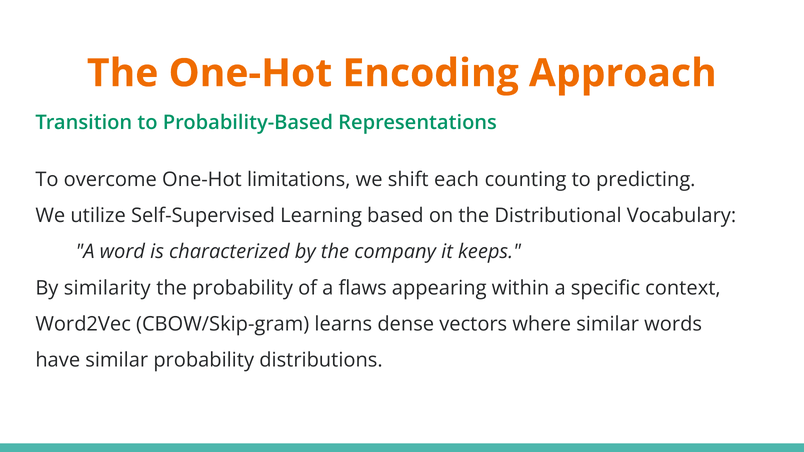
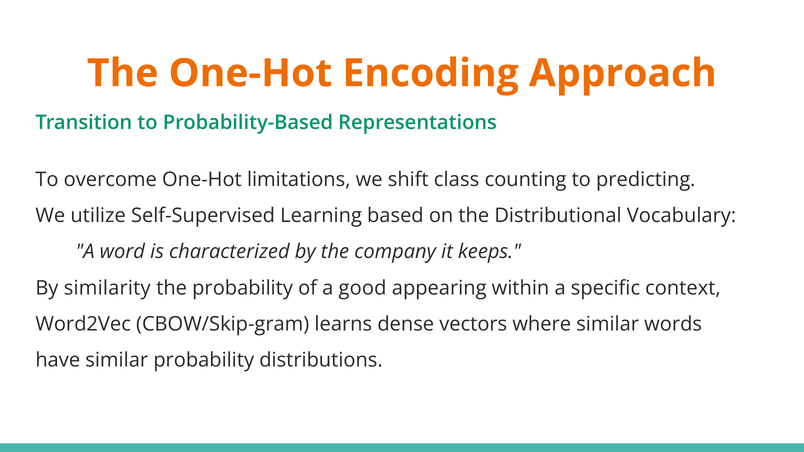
each: each -> class (457, 180)
flaws: flaws -> good (363, 288)
